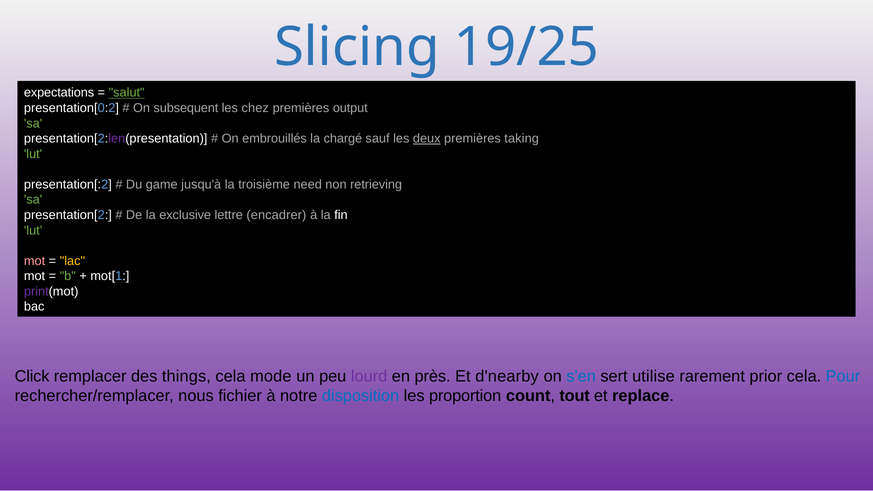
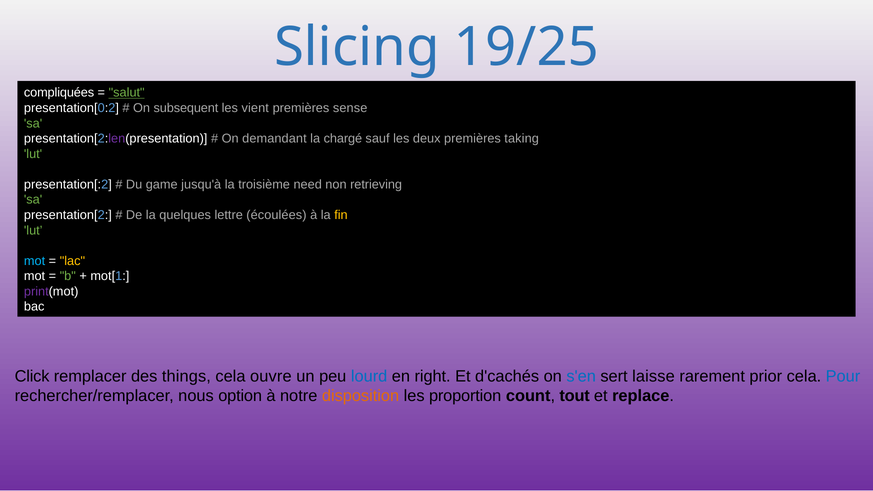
expectations: expectations -> compliquées (59, 93)
chez: chez -> vient (255, 108)
output: output -> sense (350, 108)
embrouillés: embrouillés -> demandant (274, 139)
deux underline: present -> none (427, 139)
exclusive: exclusive -> quelques (185, 215)
encadrer: encadrer -> écoulées (276, 215)
fin colour: white -> yellow (341, 215)
mot colour: pink -> light blue (35, 261)
mode: mode -> ouvre (271, 376)
lourd colour: purple -> blue (369, 376)
près: près -> right (433, 376)
d'nearby: d'nearby -> d'cachés (507, 376)
utilise: utilise -> laisse (653, 376)
fichier: fichier -> option (240, 396)
disposition colour: blue -> orange (361, 396)
